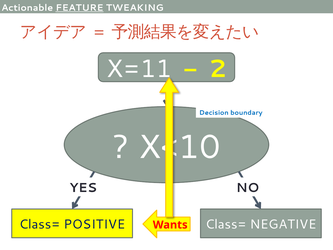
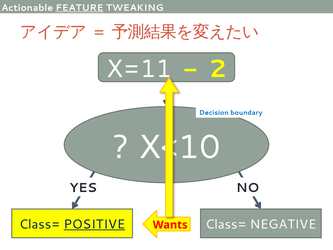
POSITIVE underline: none -> present (94, 224)
